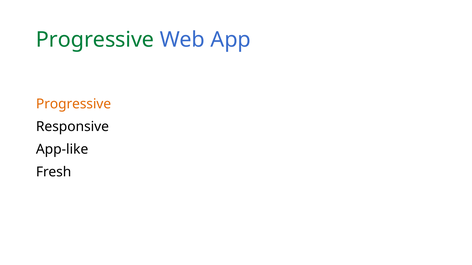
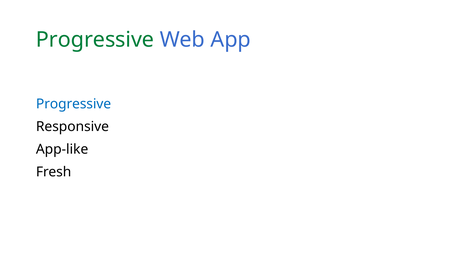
Progressive colour: orange -> blue (74, 104)
